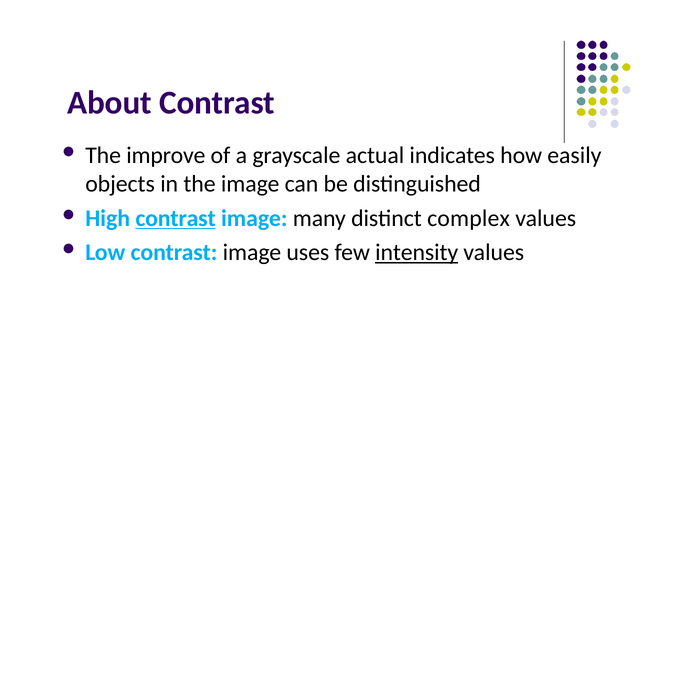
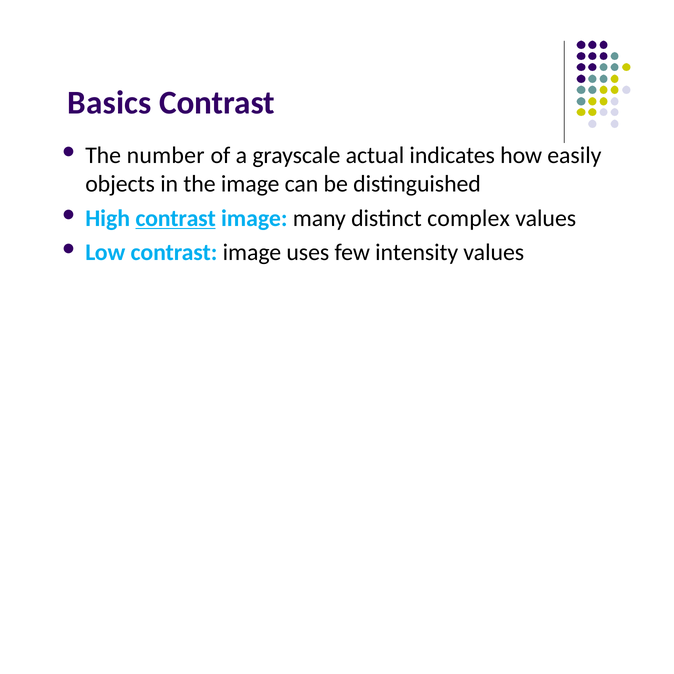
About: About -> Basics (109, 103)
improve: improve -> number (166, 155)
intensity underline: present -> none (417, 253)
